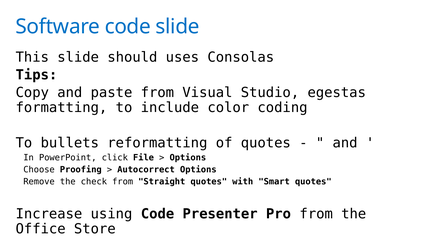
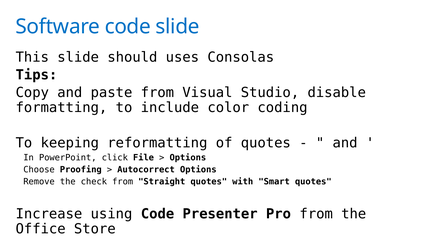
egestas: egestas -> disable (337, 92)
bullets: bullets -> keeping (70, 143)
